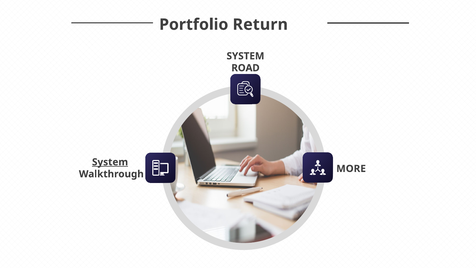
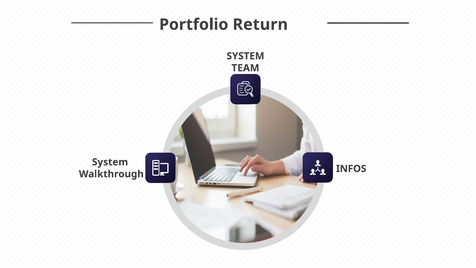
ROAD: ROAD -> TEAM (245, 68)
System underline: present -> none (110, 162)
MORE: MORE -> INFOS (351, 169)
